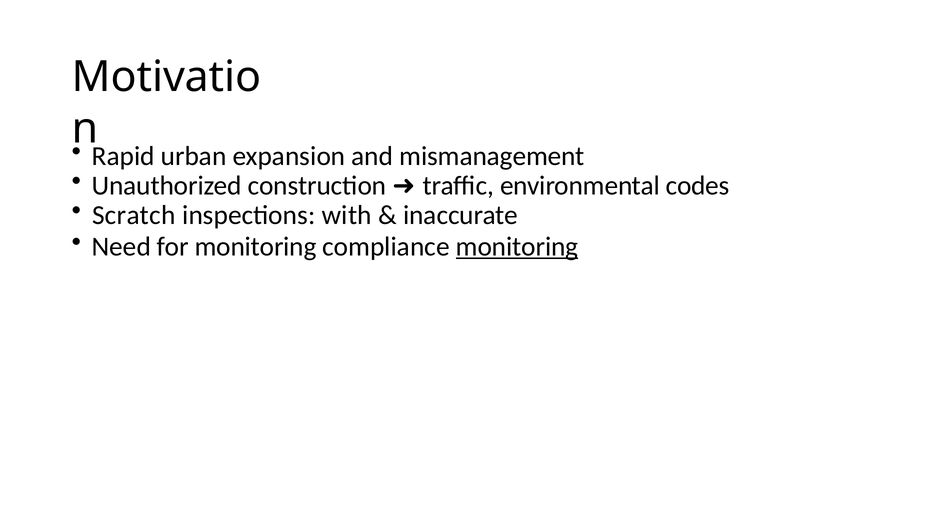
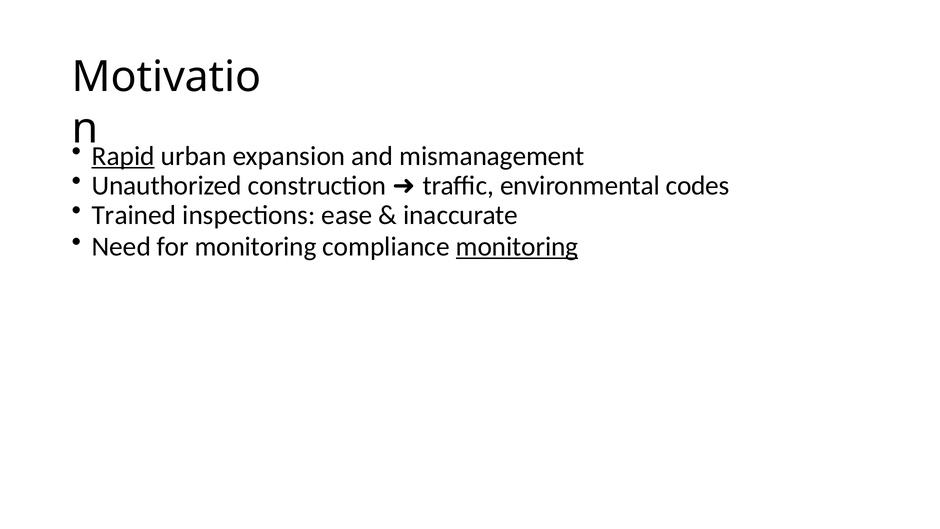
Rapid underline: none -> present (123, 156)
Scratch: Scratch -> Trained (134, 215)
with: with -> ease (347, 215)
